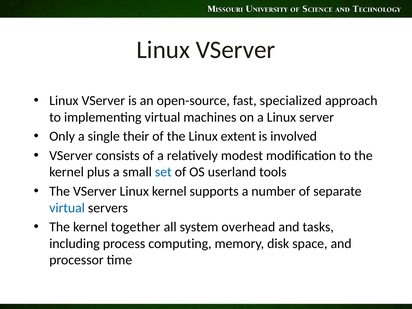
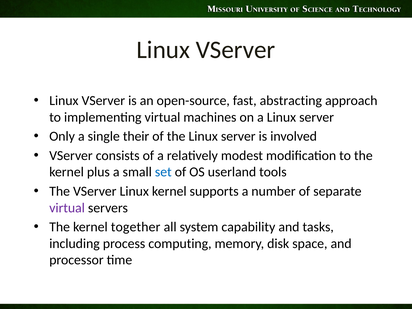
specialized: specialized -> abstracting (291, 101)
the Linux extent: extent -> server (238, 136)
virtual colour: blue -> purple (67, 208)
overhead: overhead -> capability (248, 227)
